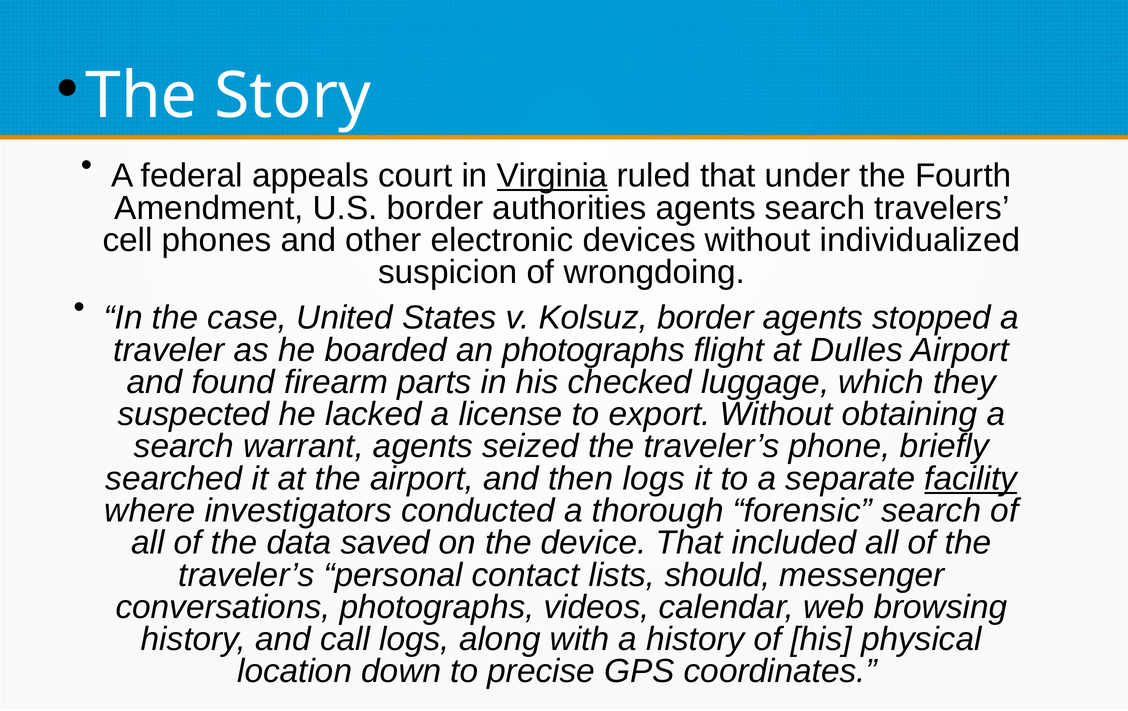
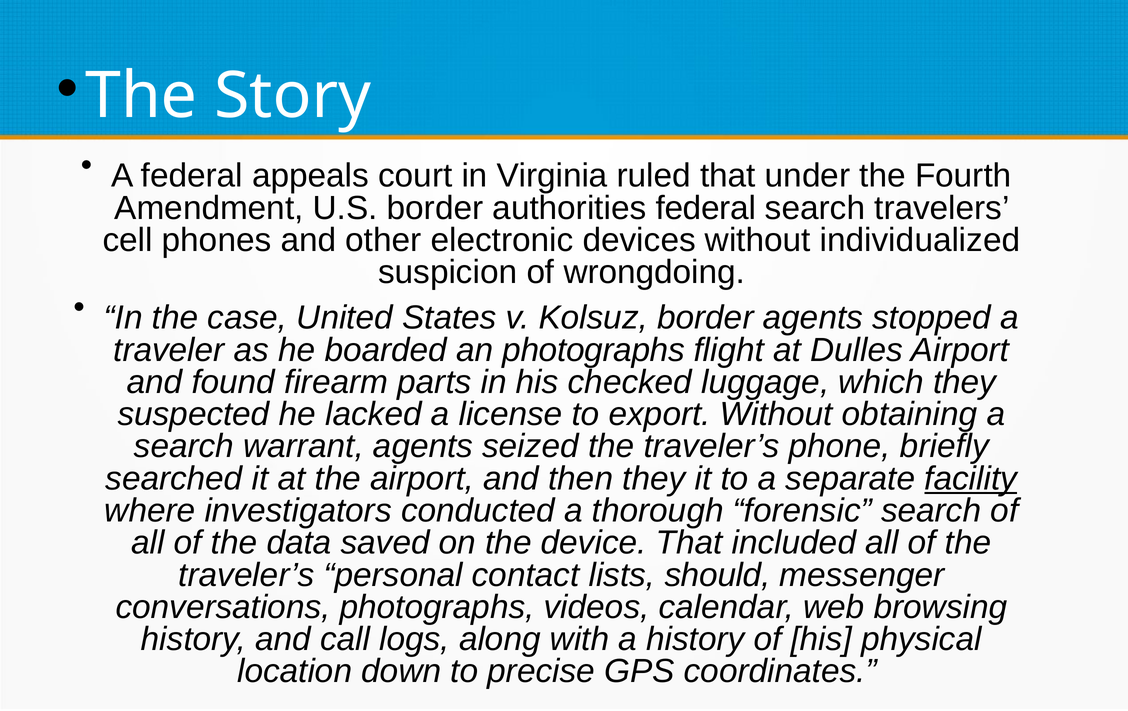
Virginia underline: present -> none (552, 176)
authorities agents: agents -> federal (706, 208)
then logs: logs -> they (654, 478)
